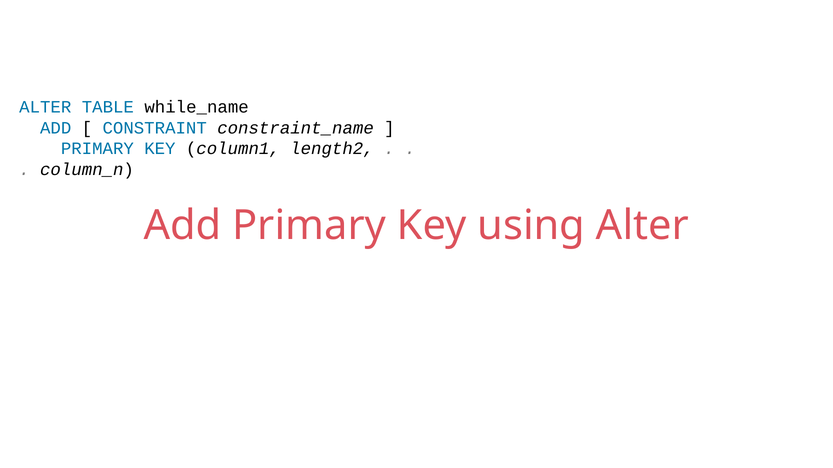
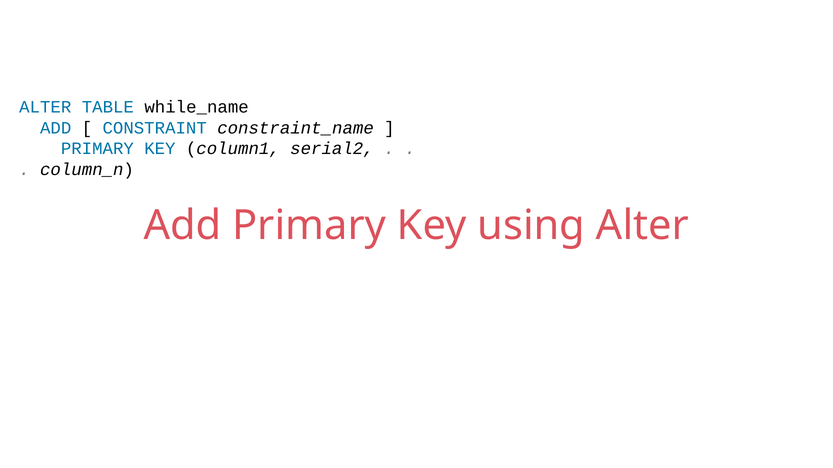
length2: length2 -> serial2 (332, 149)
